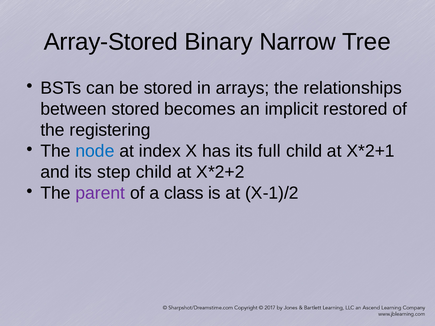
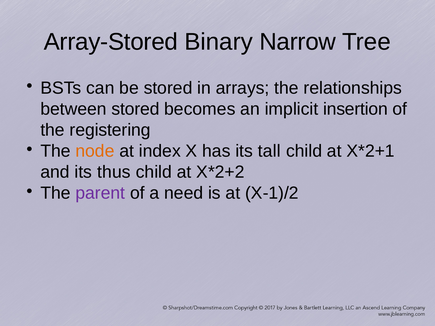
restored: restored -> insertion (355, 109)
node colour: blue -> orange (95, 151)
full: full -> tall (269, 151)
step: step -> thus (114, 172)
class: class -> need (184, 193)
